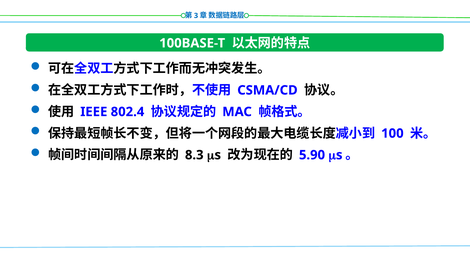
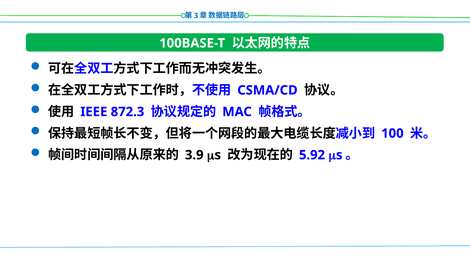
802.4: 802.4 -> 872.3 (127, 112)
8.3: 8.3 -> 3.9 (194, 155)
5.90: 5.90 -> 5.92 (312, 155)
